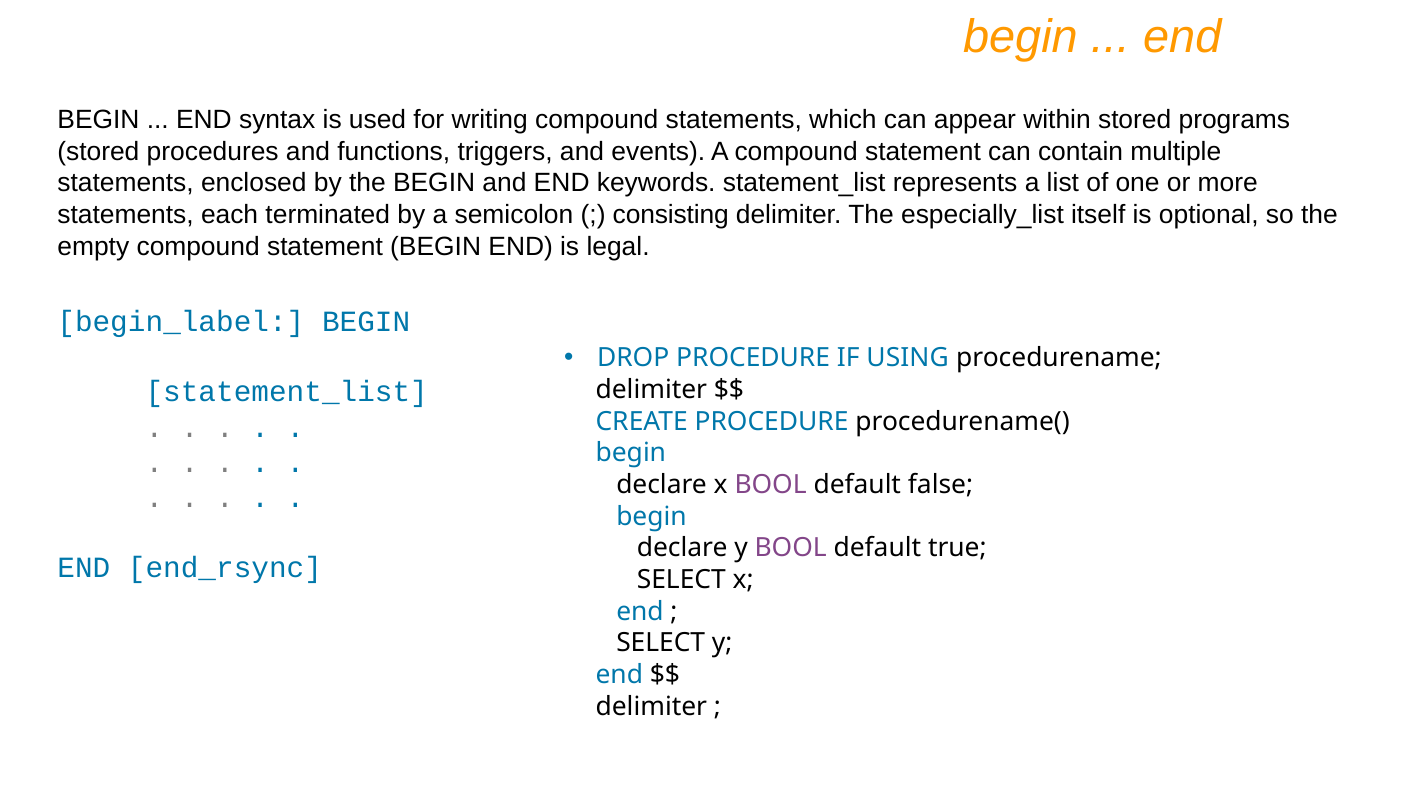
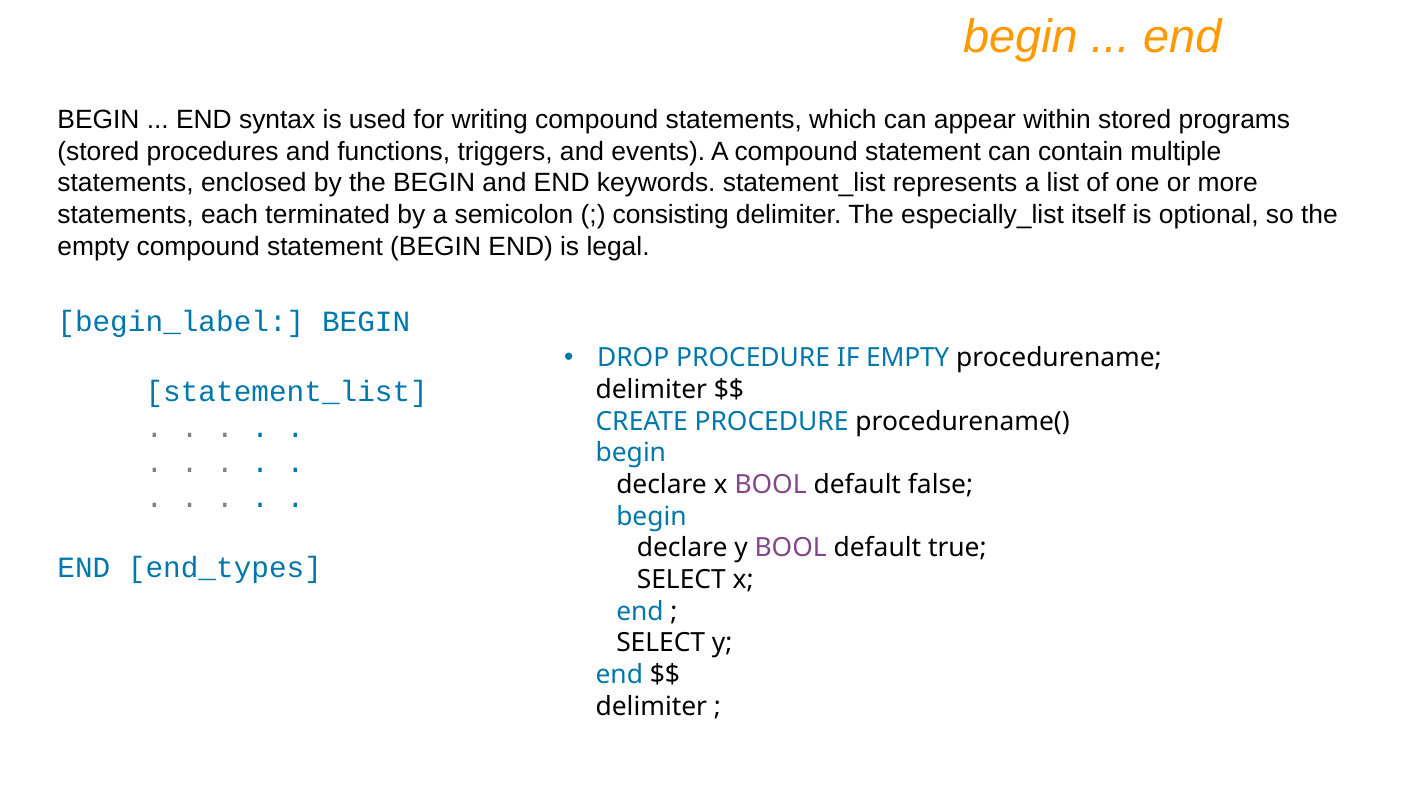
IF USING: USING -> EMPTY (908, 358)
end_rsync: end_rsync -> end_types (225, 568)
